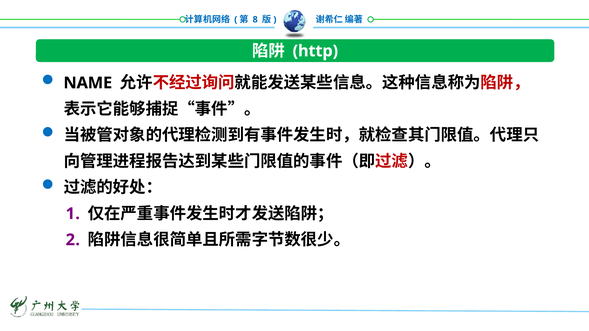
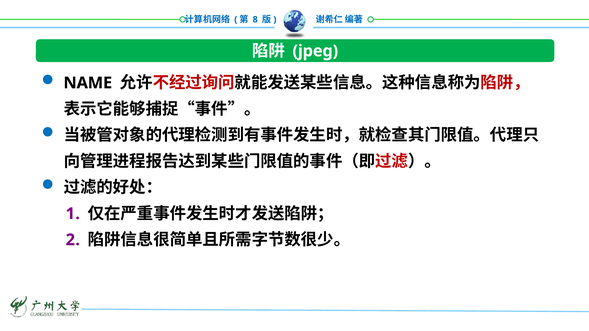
http: http -> jpeg (315, 51)
